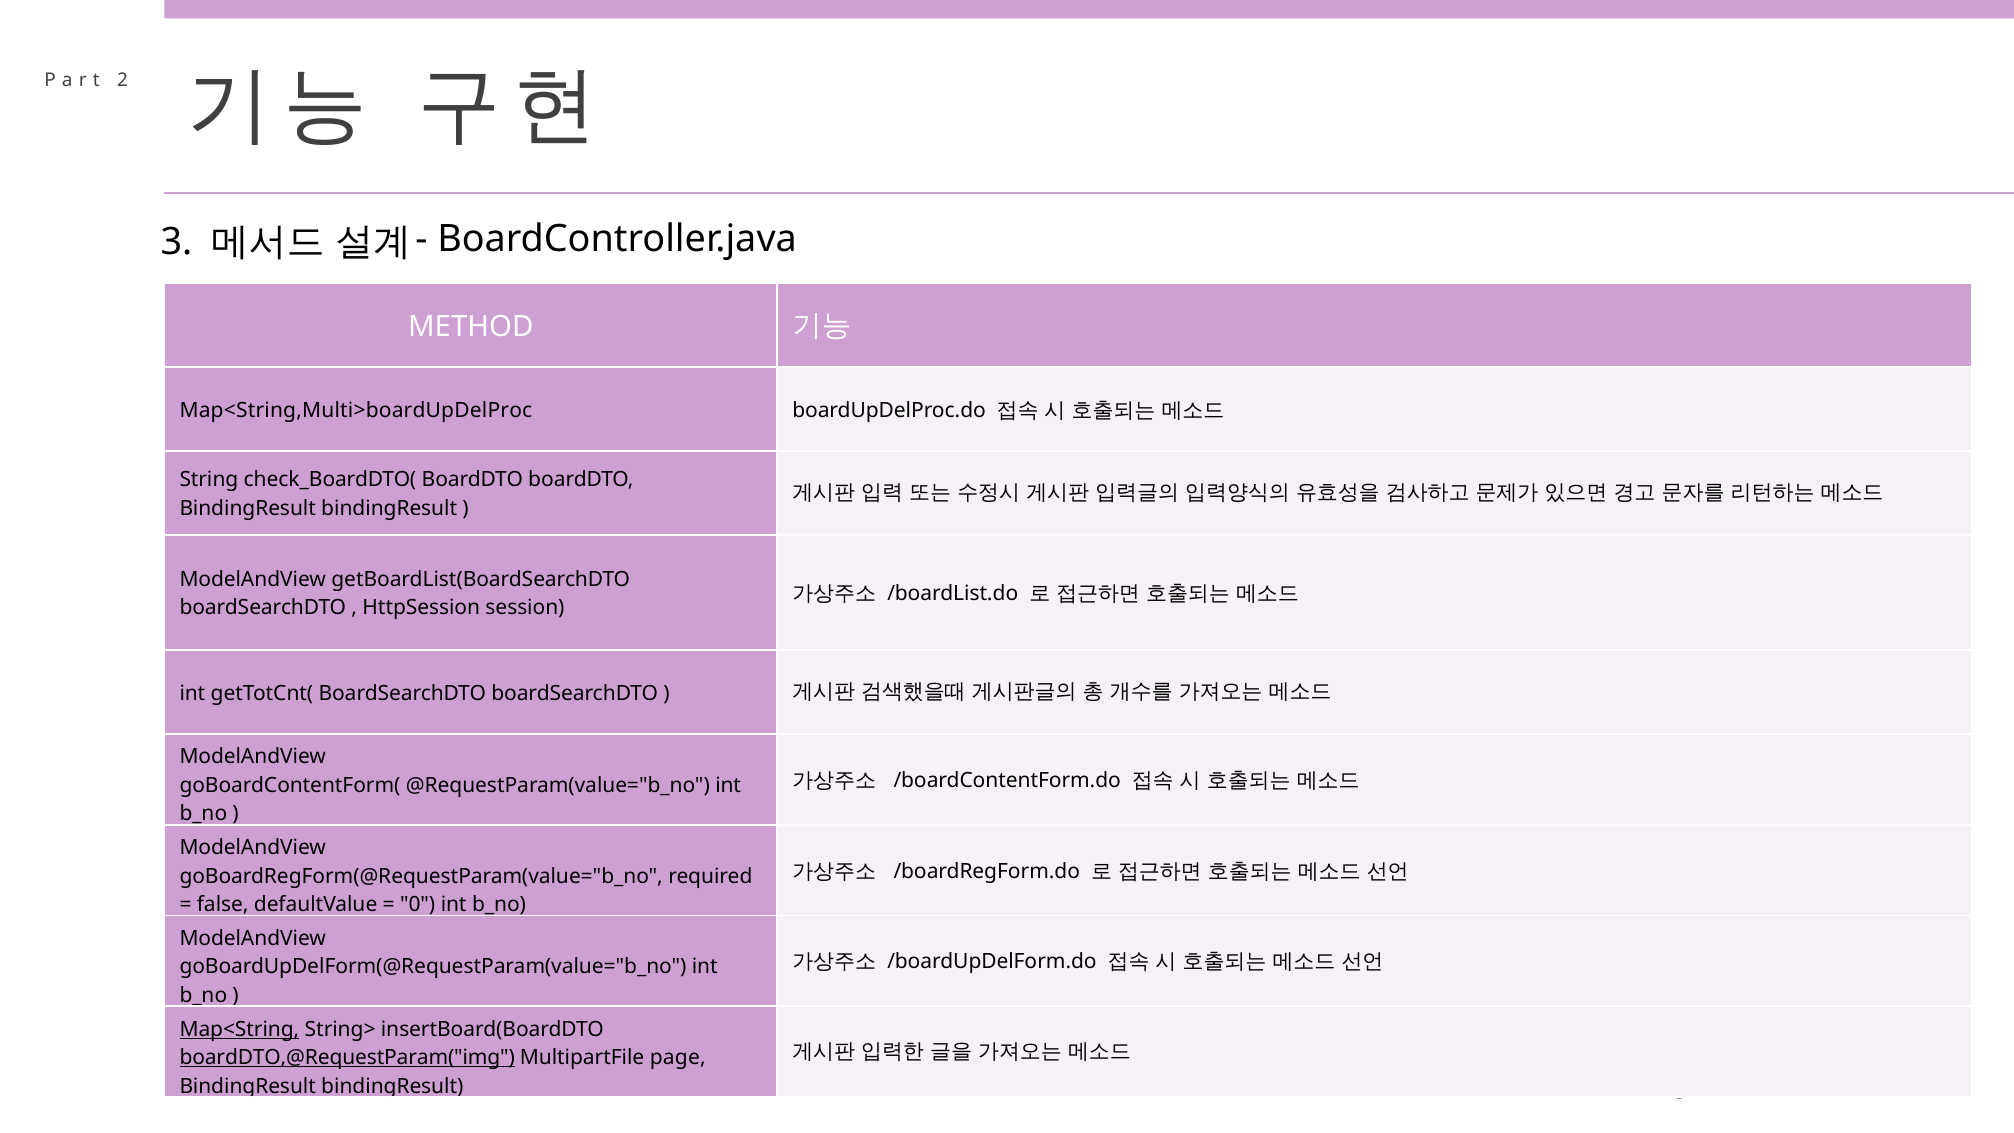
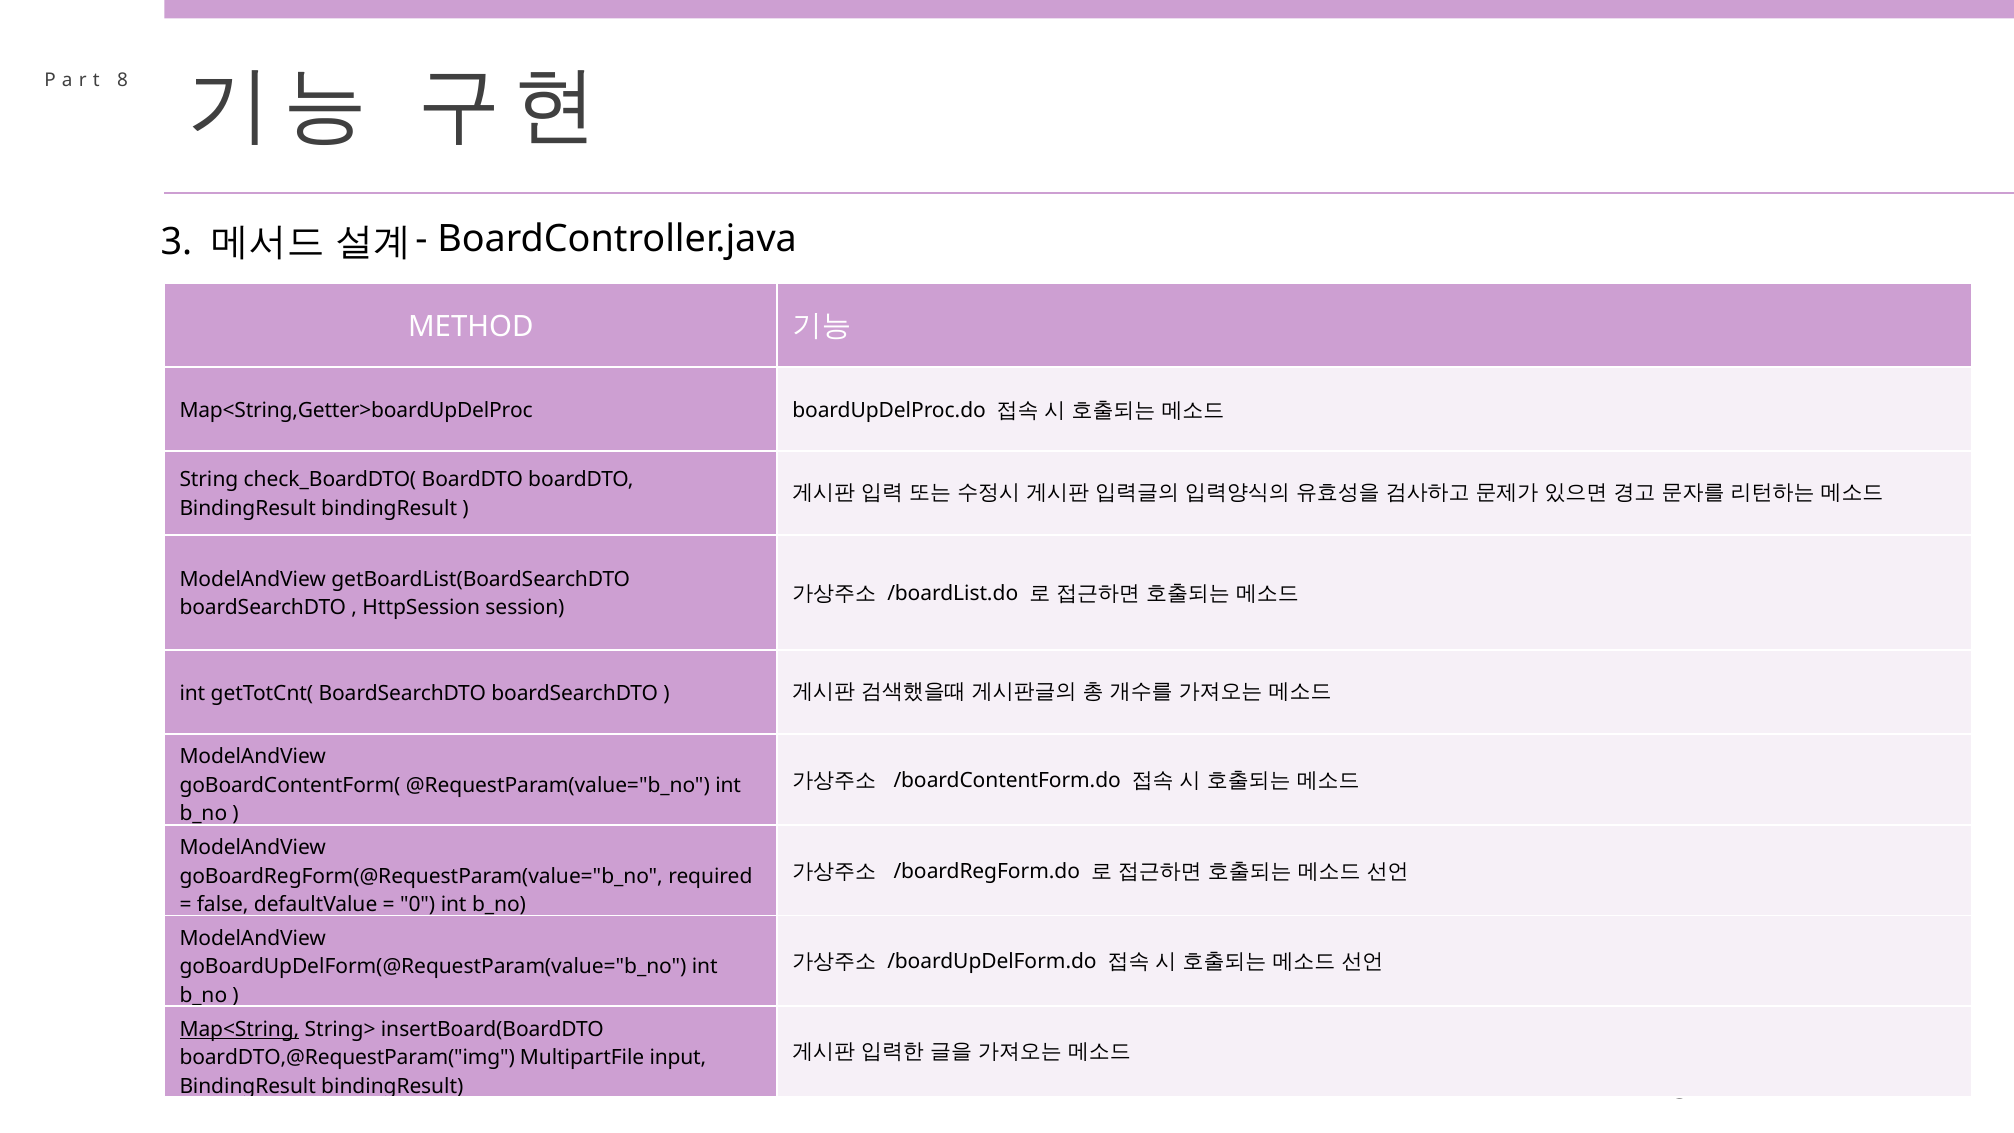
2: 2 -> 8 (123, 80)
Map<String,Multi>boardUpDelProc: Map<String,Multi>boardUpDelProc -> Map<String,Getter>boardUpDelProc (356, 410)
boardDTO,@RequestParam("img underline: present -> none (347, 1058)
page: page -> input (678, 1058)
